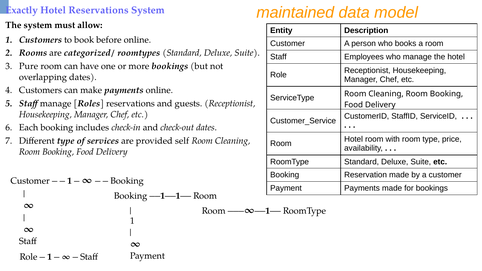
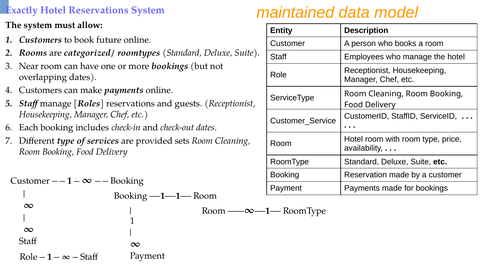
before: before -> future (109, 40)
Pure: Pure -> Near (29, 66)
self: self -> sets (182, 141)
